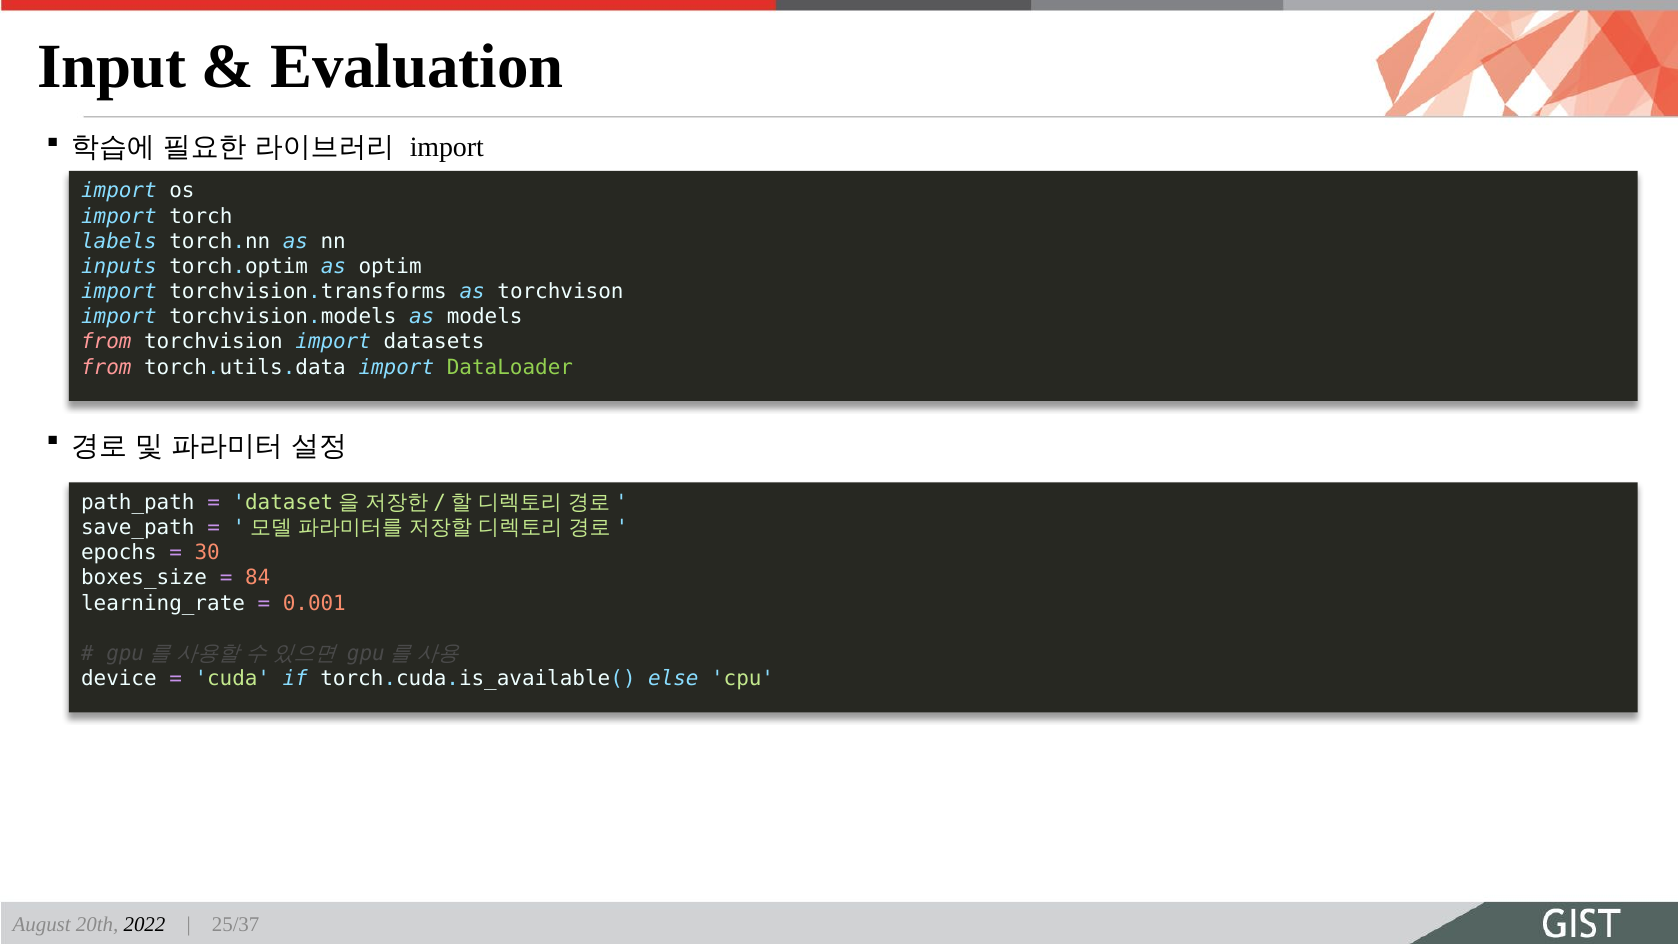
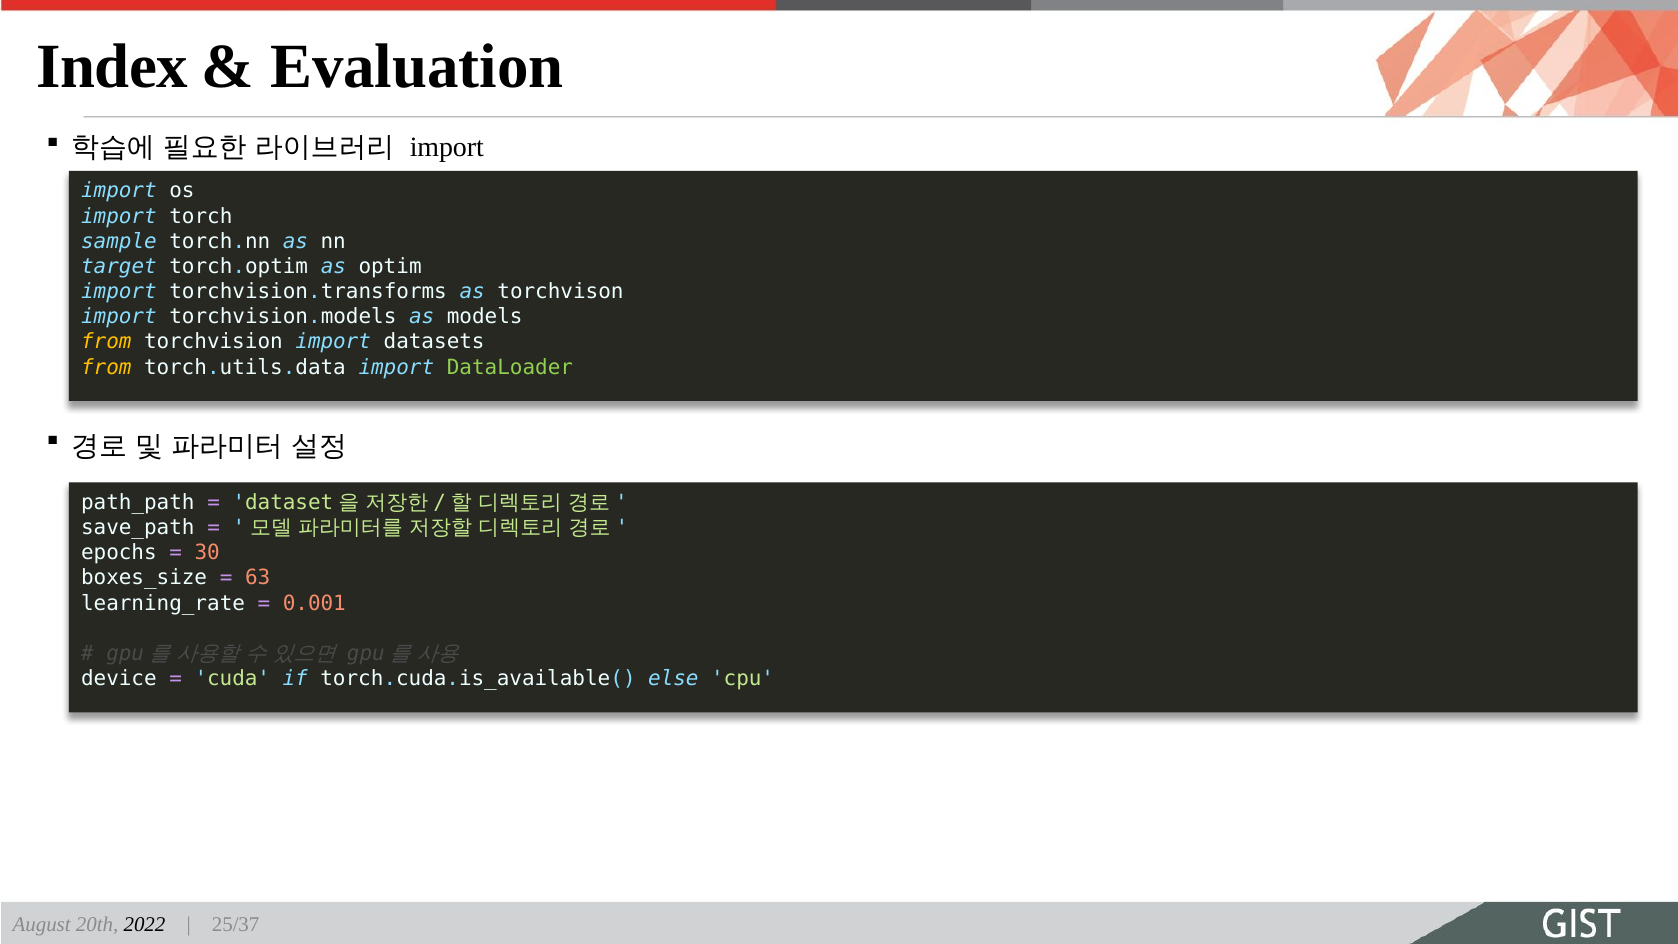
Input: Input -> Index (112, 67)
labels: labels -> sample (119, 241)
inputs: inputs -> target (119, 266)
from colour: pink -> yellow (106, 342)
from colour: pink -> yellow (106, 367)
84: 84 -> 63 (258, 578)
